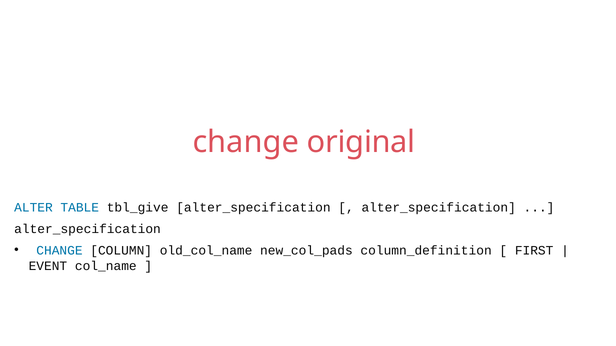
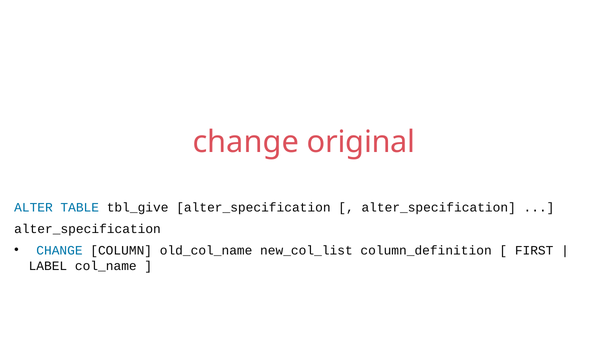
new_col_pads: new_col_pads -> new_col_list (306, 251)
EVENT: EVENT -> LABEL (48, 266)
